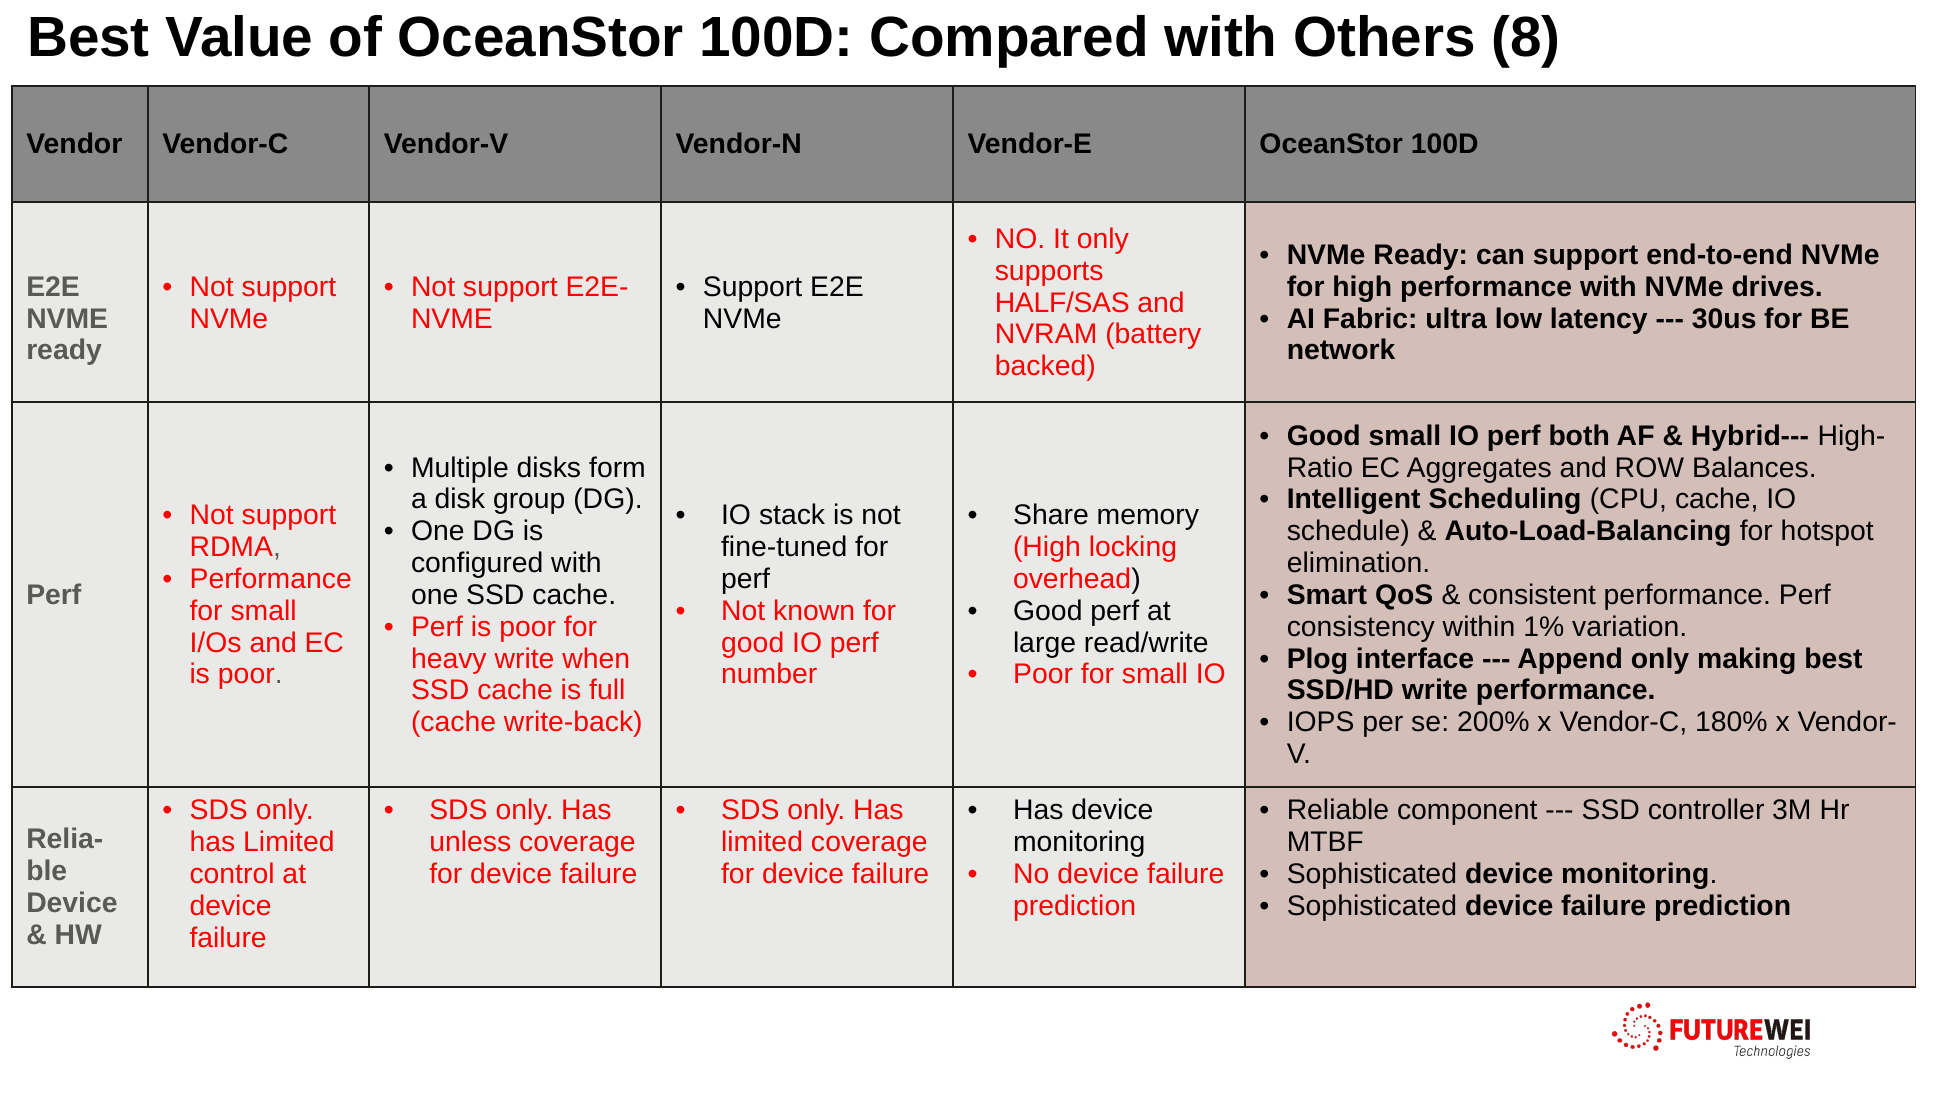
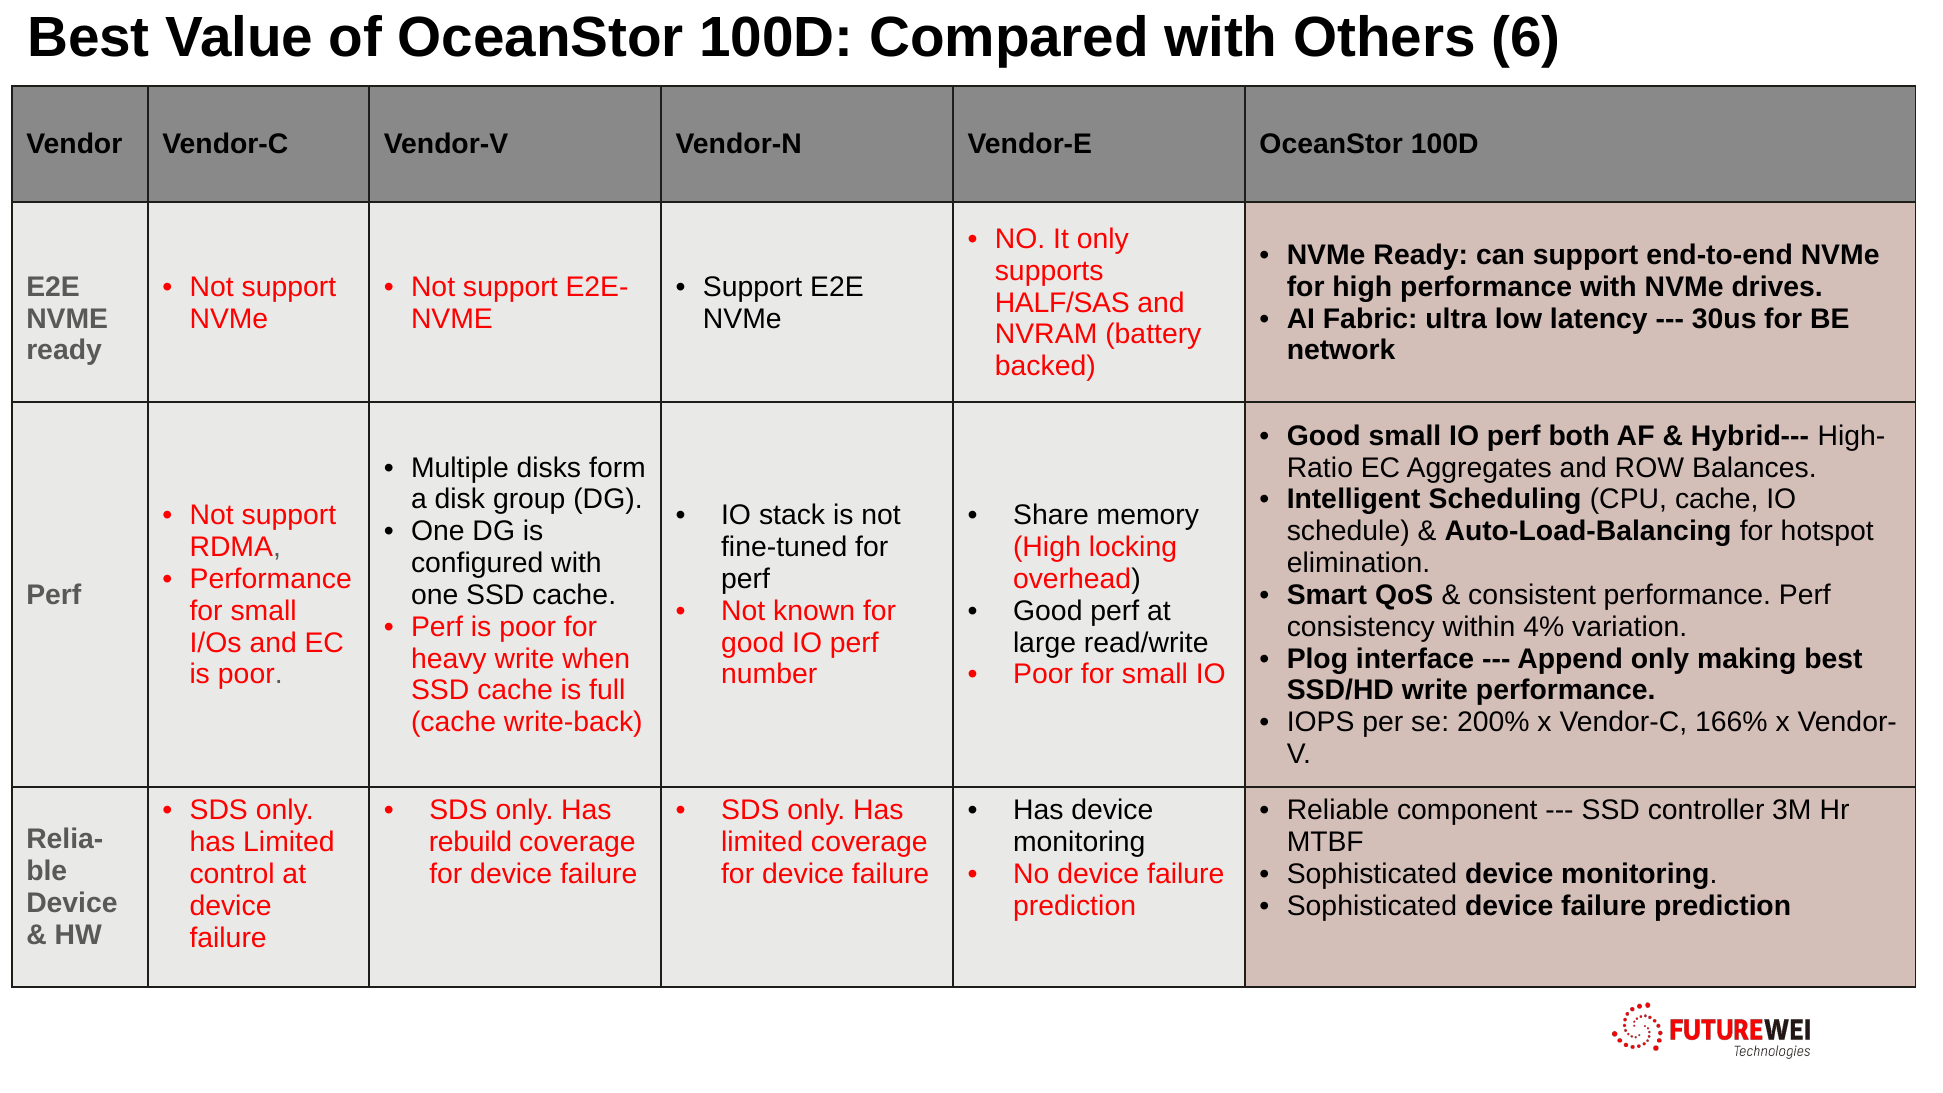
8: 8 -> 6 (1526, 38)
1%: 1% -> 4% (1544, 627)
180%: 180% -> 166% (1731, 722)
unless: unless -> rebuild (470, 842)
